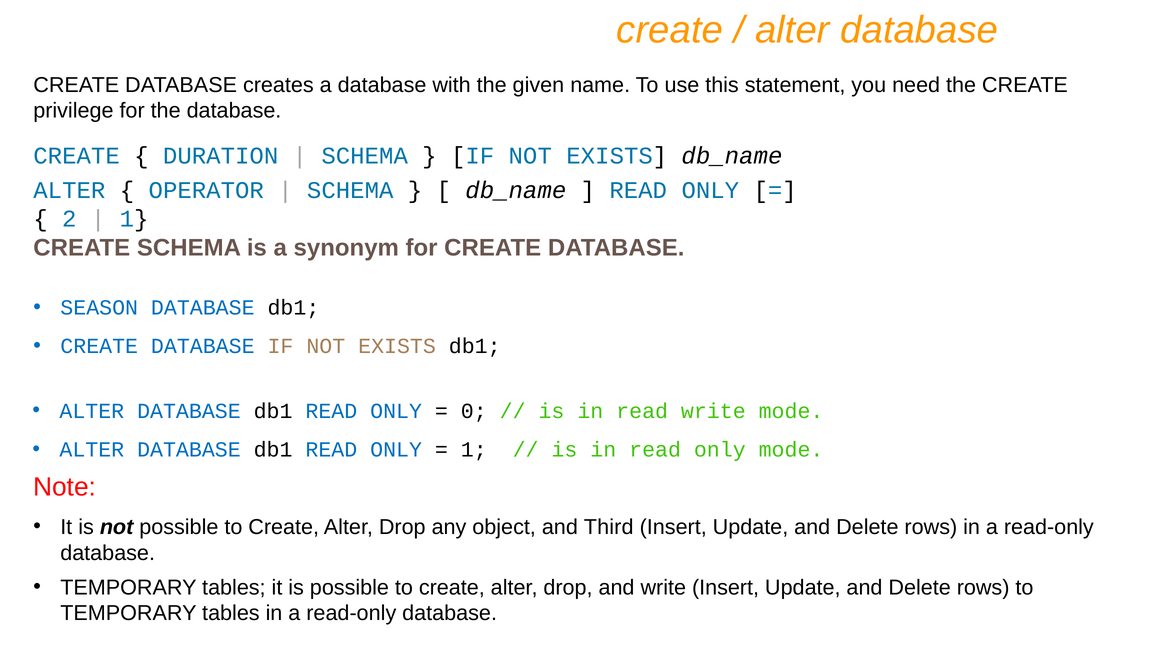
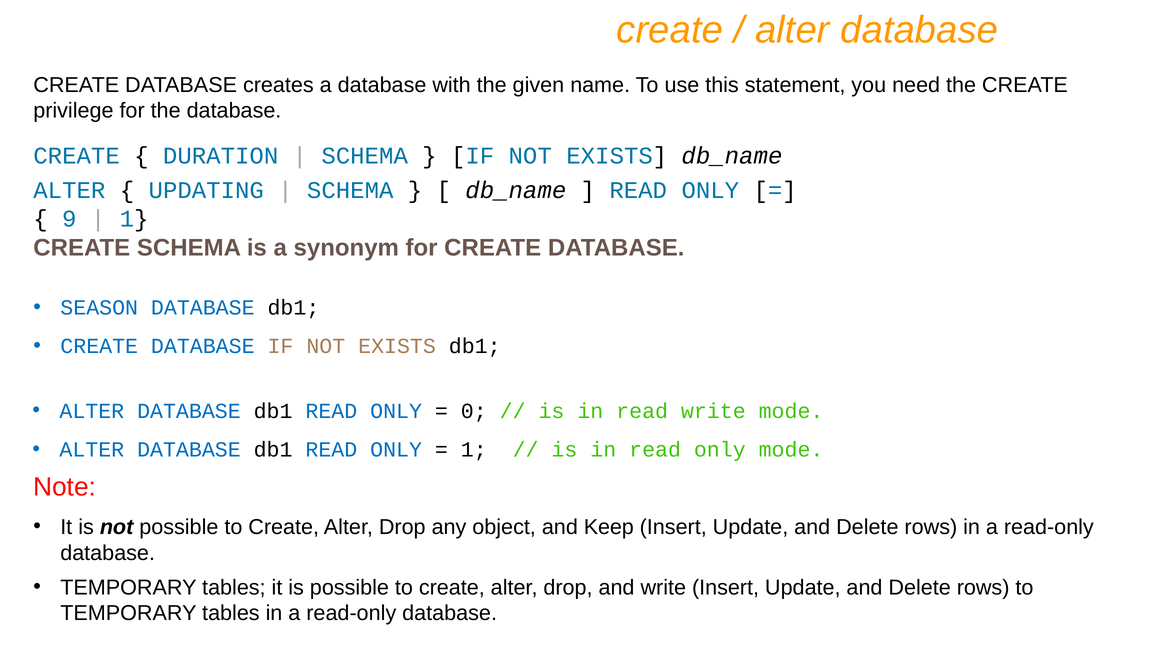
OPERATOR: OPERATOR -> UPDATING (206, 190)
2: 2 -> 9 (69, 219)
Third: Third -> Keep (609, 527)
